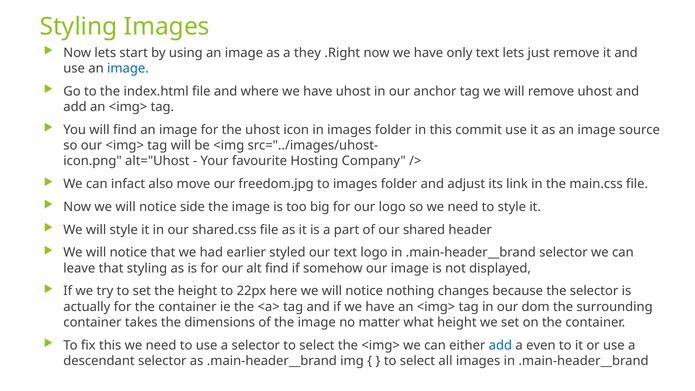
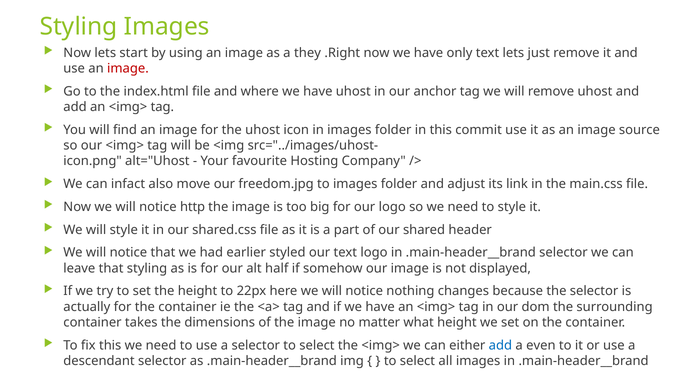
image colour: blue -> red (128, 68)
side: side -> http (193, 207)
alt find: find -> half (277, 268)
